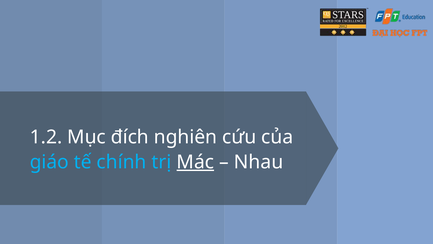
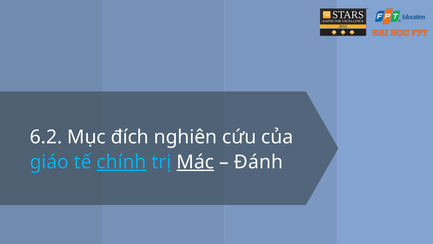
1.2: 1.2 -> 6.2 (46, 137)
chính underline: none -> present (122, 162)
Nhau: Nhau -> Đánh (258, 162)
